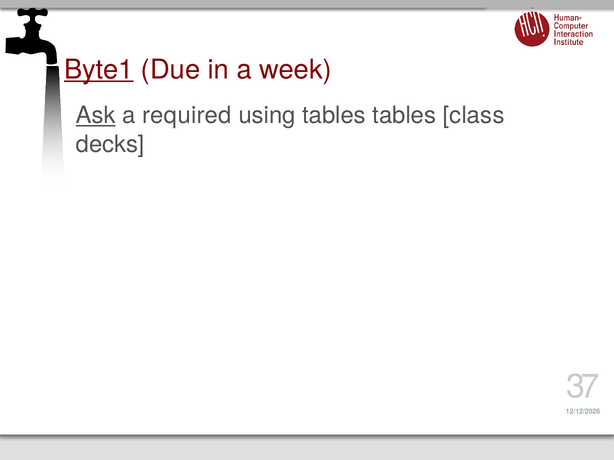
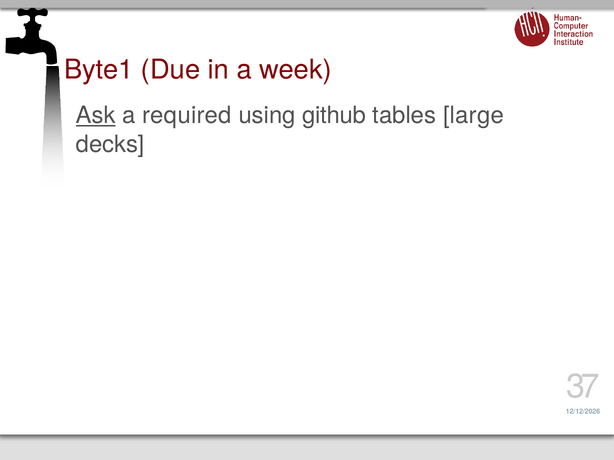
Byte1 underline: present -> none (99, 70)
using tables: tables -> github (334, 116)
class: class -> large (473, 116)
